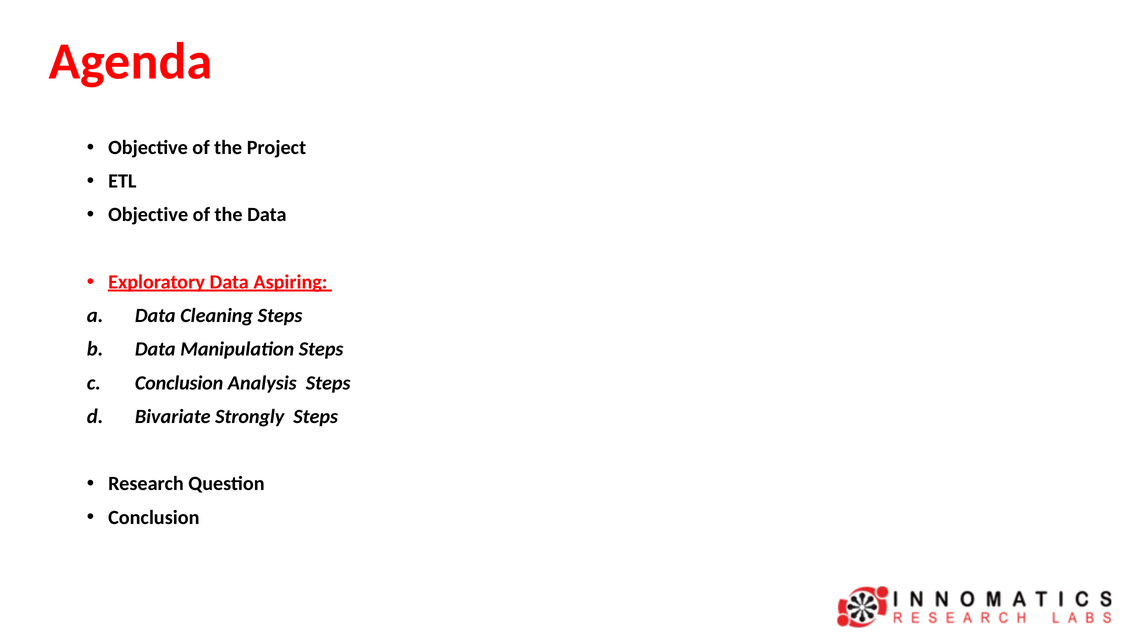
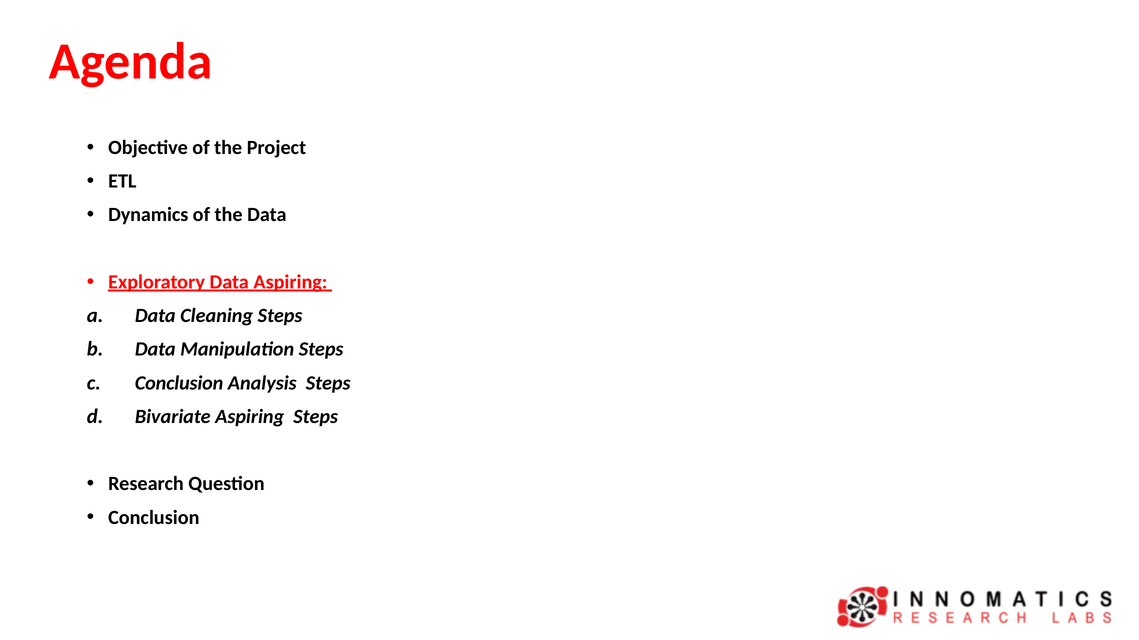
Objective: Objective -> Dynamics (148, 215)
Bivariate Strongly: Strongly -> Aspiring (250, 417)
